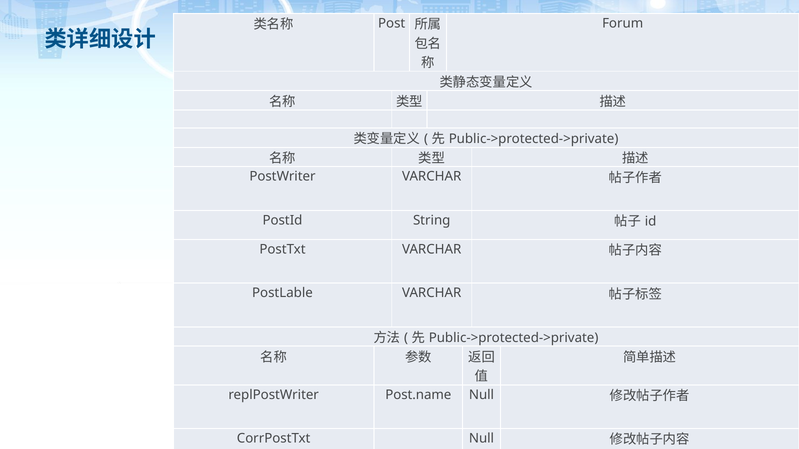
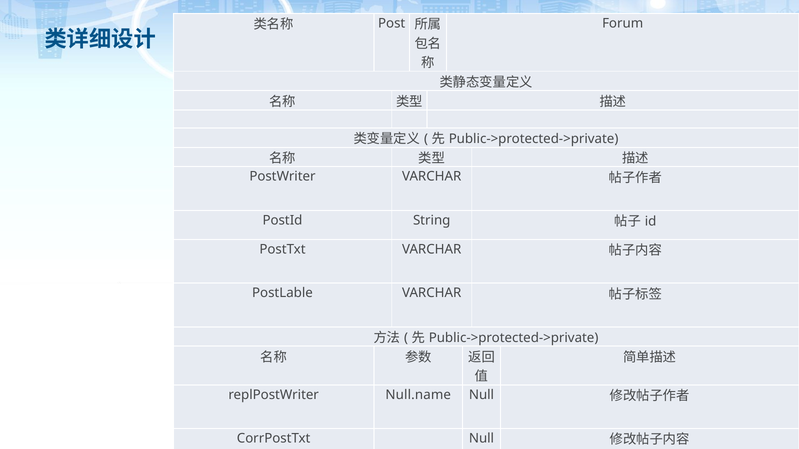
Post.name: Post.name -> Null.name (418, 395)
